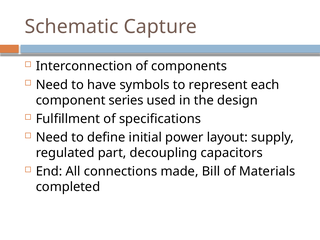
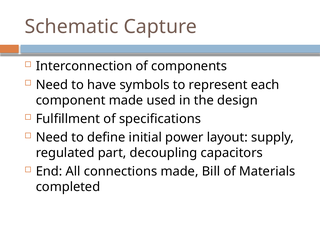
component series: series -> made (126, 100)
